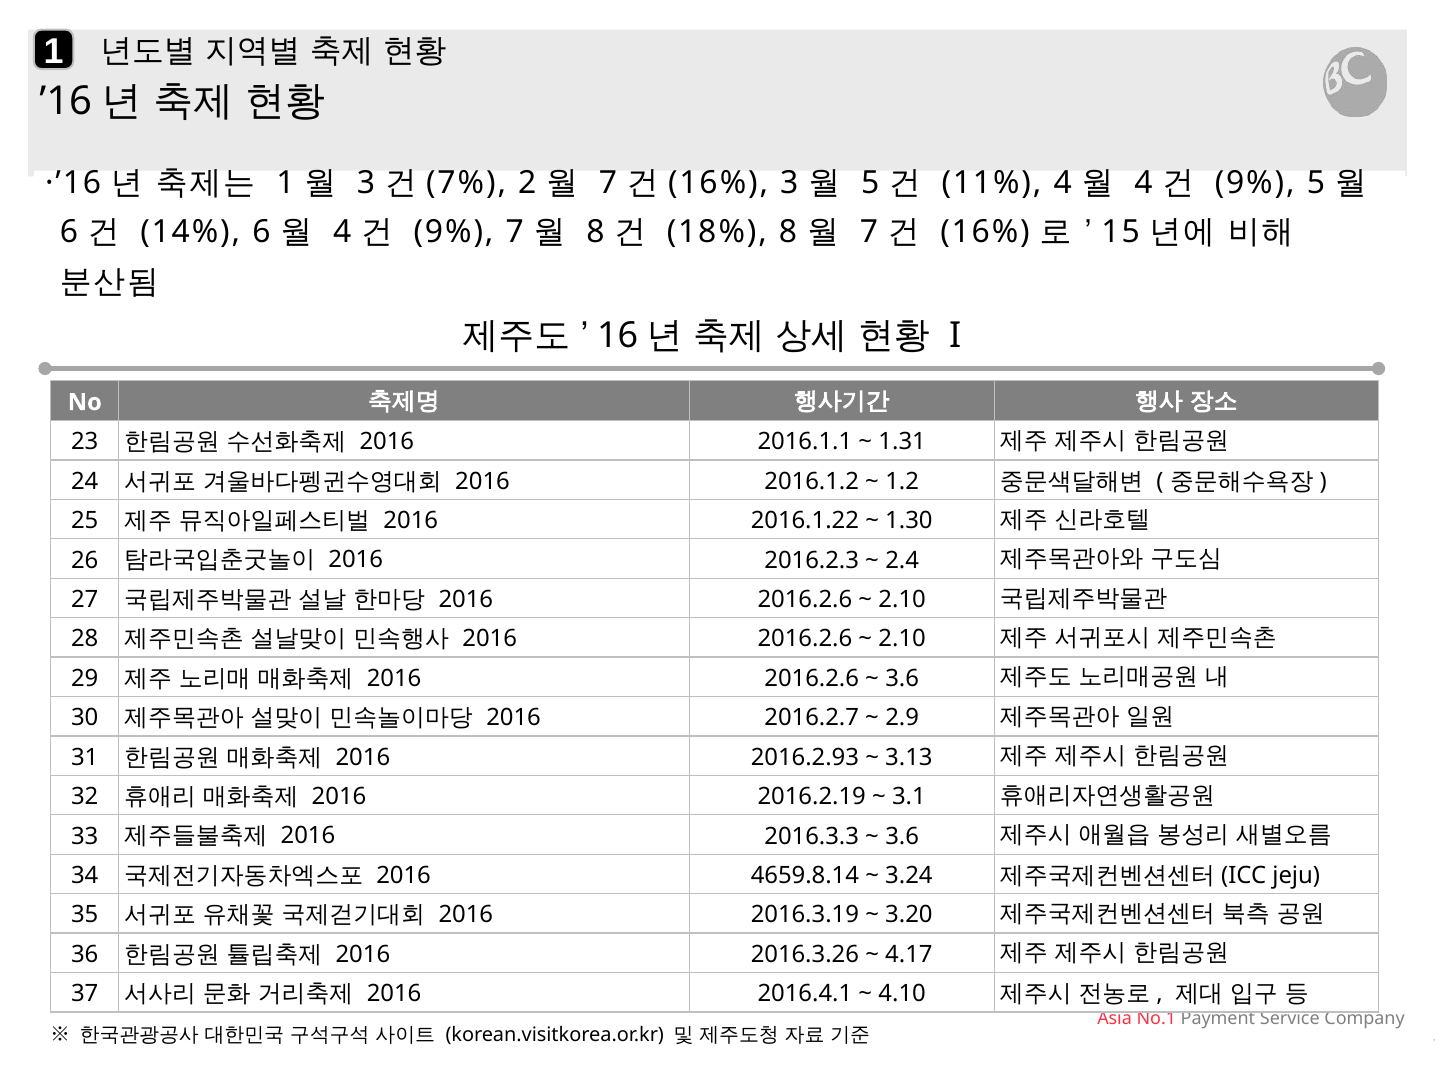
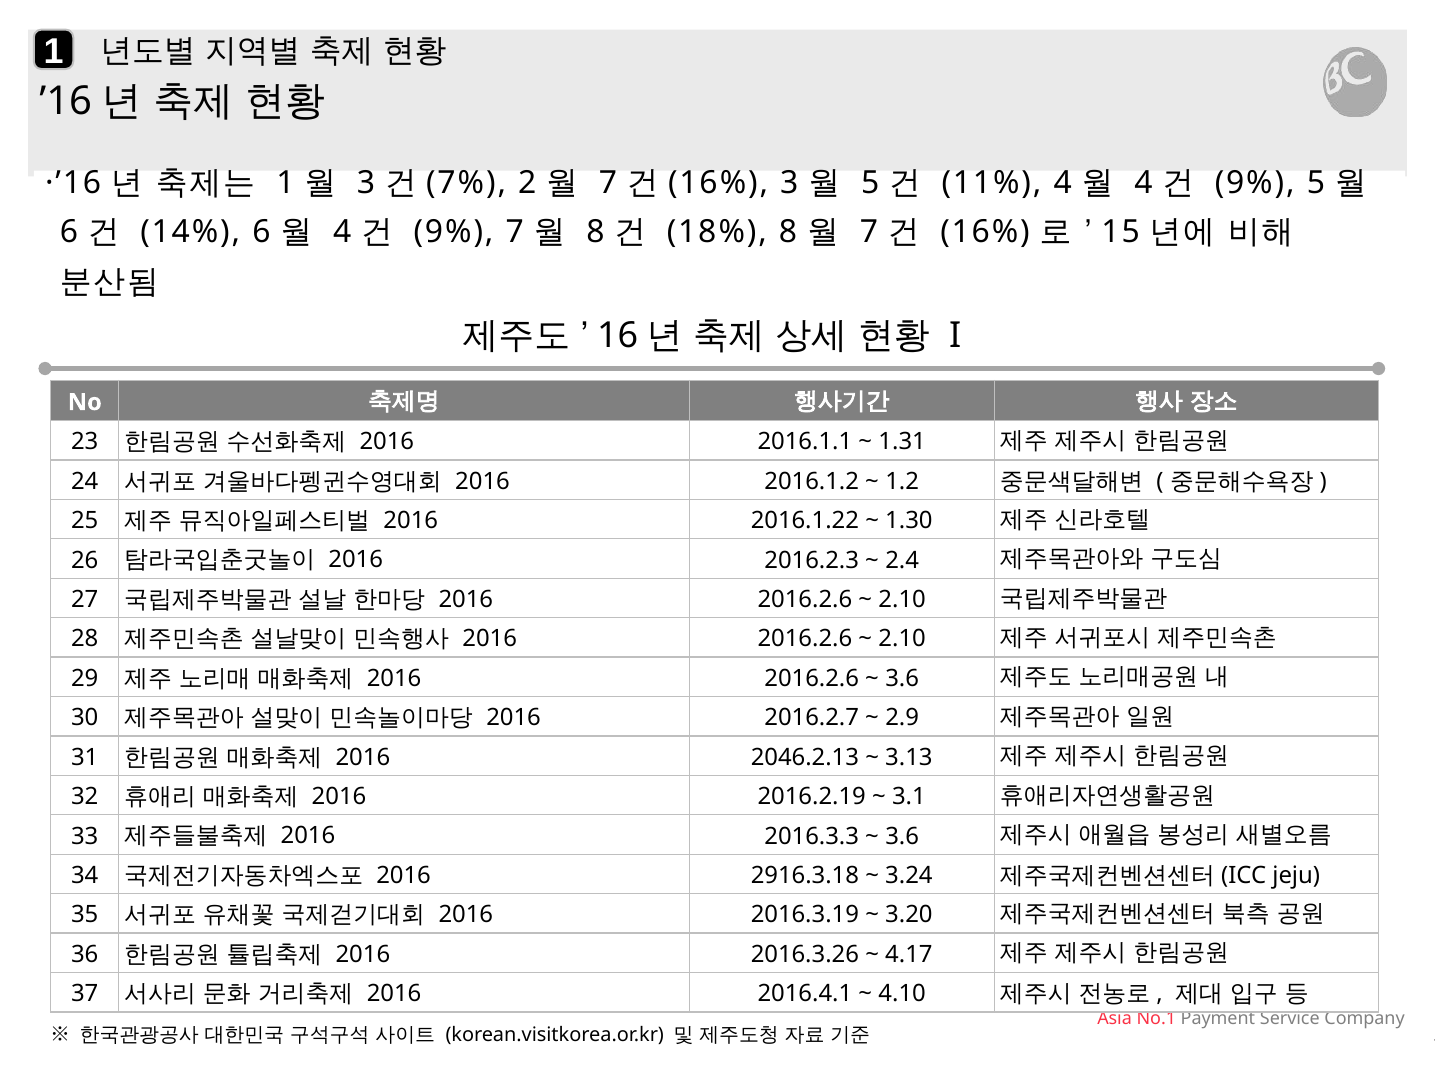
2016.2.93: 2016.2.93 -> 2046.2.13 (805, 758)
4659.8.14: 4659.8.14 -> 2916.3.18 (805, 876)
